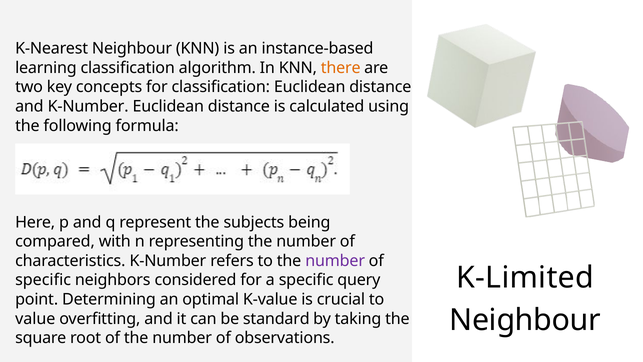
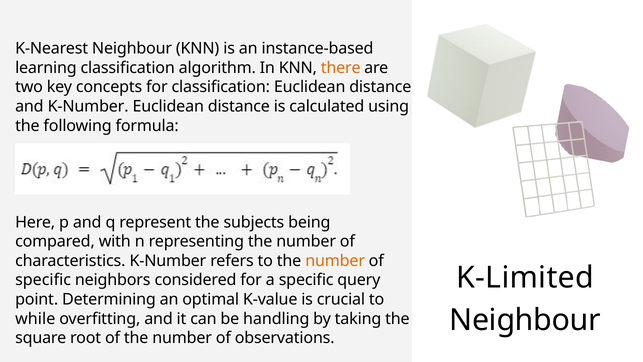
number colour: purple -> orange (335, 261)
value: value -> while (35, 318)
standard: standard -> handling (276, 318)
